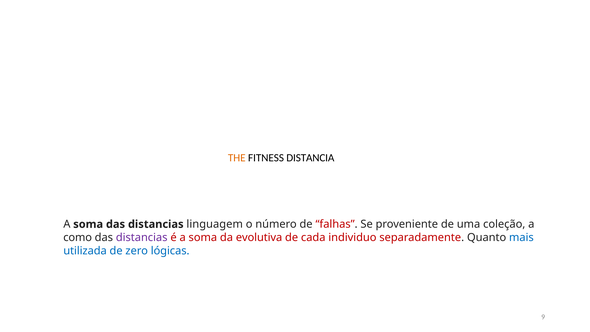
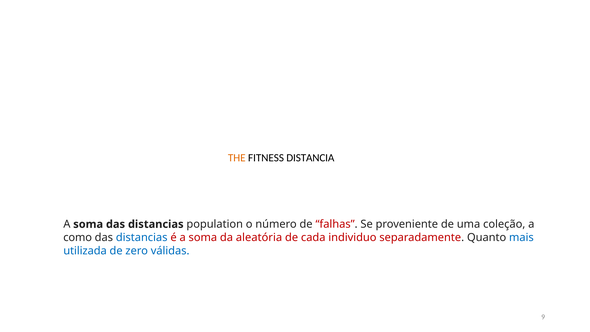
linguagem: linguagem -> population (215, 224)
distancias colour: purple -> blue (142, 237)
evolutiva: evolutiva -> aleatória (259, 237)
lógicas: lógicas -> válidas (170, 251)
